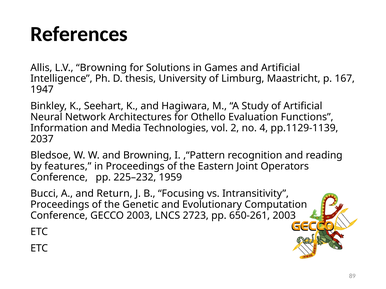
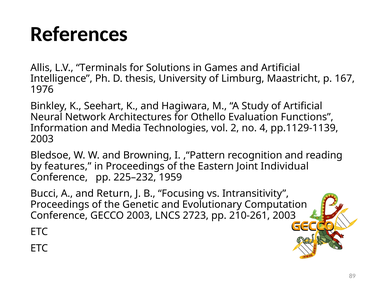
L.V Browning: Browning -> Terminals (101, 68)
1947: 1947 -> 1976 (42, 90)
2037: 2037 -> 2003 (42, 139)
Operators: Operators -> Individual (285, 167)
650-261: 650-261 -> 210-261 (250, 216)
